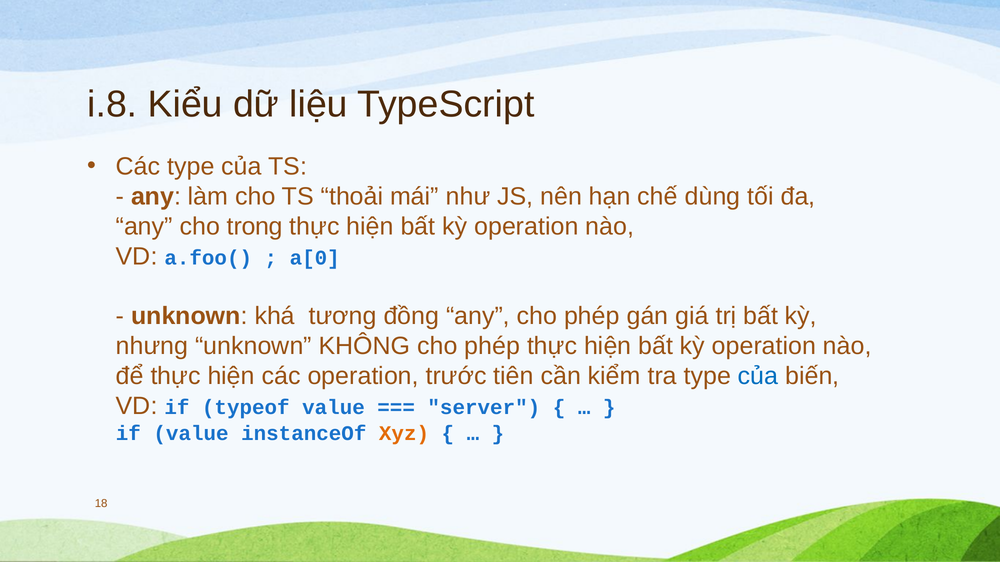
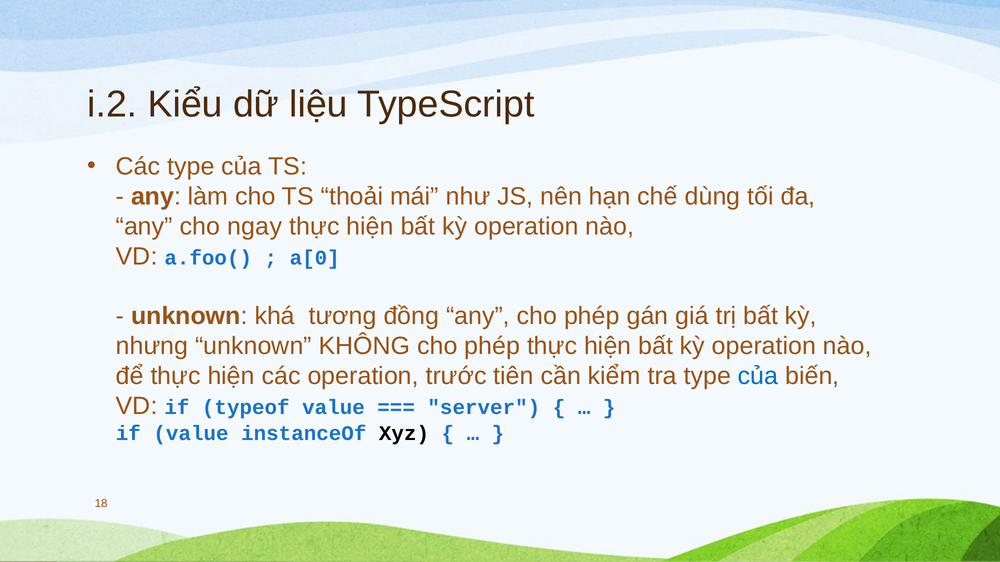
i.8: i.8 -> i.2 (112, 104)
trong: trong -> ngay (255, 226)
Xyz colour: orange -> black (404, 434)
